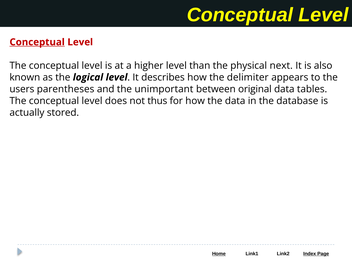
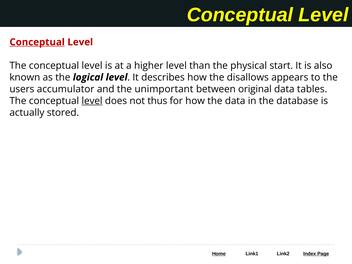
next: next -> start (281, 66)
delimiter: delimiter -> disallows (248, 77)
parentheses: parentheses -> accumulator (66, 89)
level underline: none -> present (92, 101)
